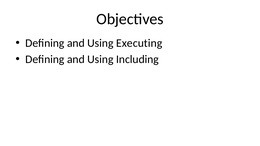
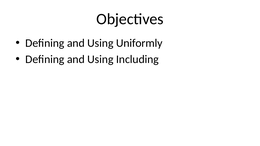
Executing: Executing -> Uniformly (139, 43)
